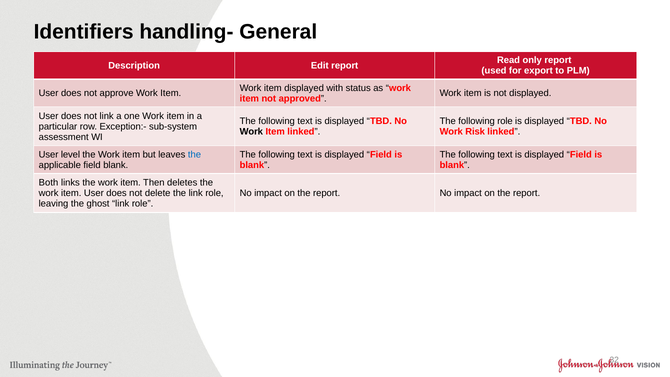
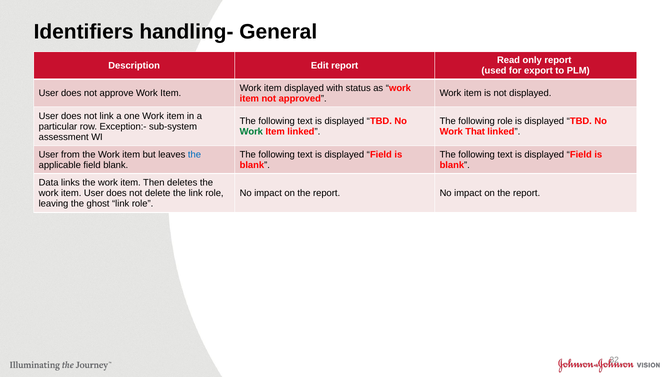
Work colour: black -> green (251, 132)
Risk: Risk -> That (475, 132)
level: level -> from (70, 155)
Both: Both -> Data (49, 183)
